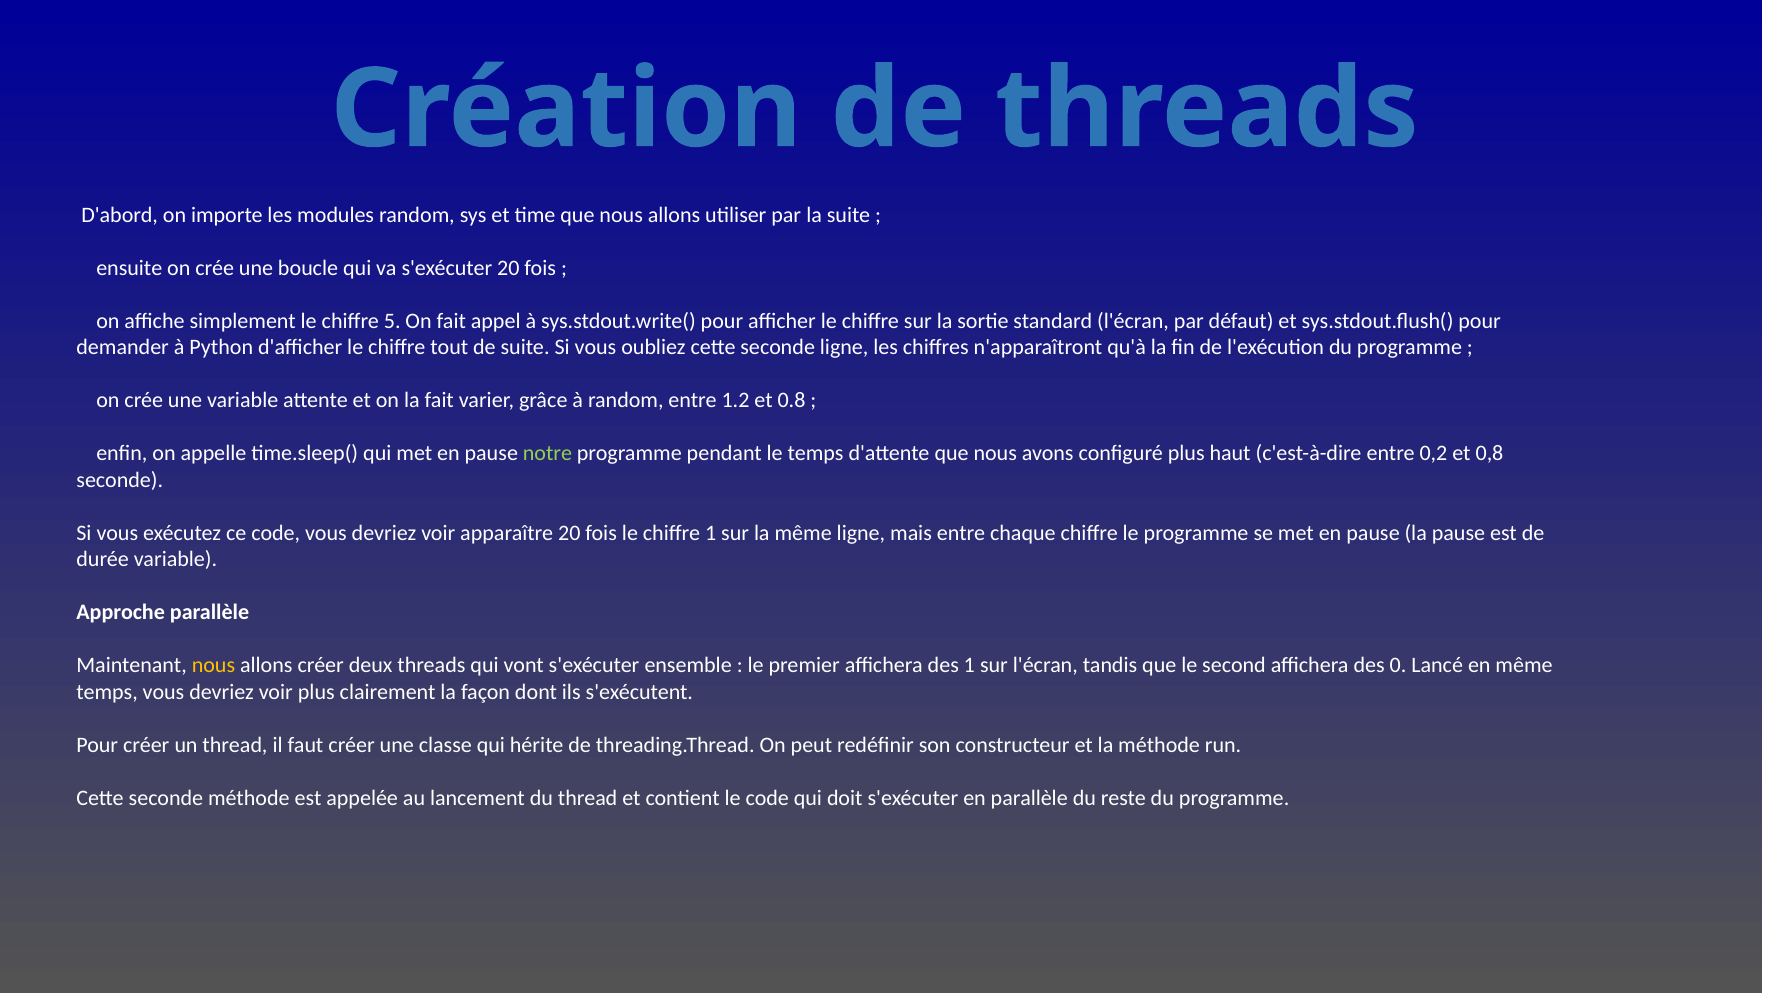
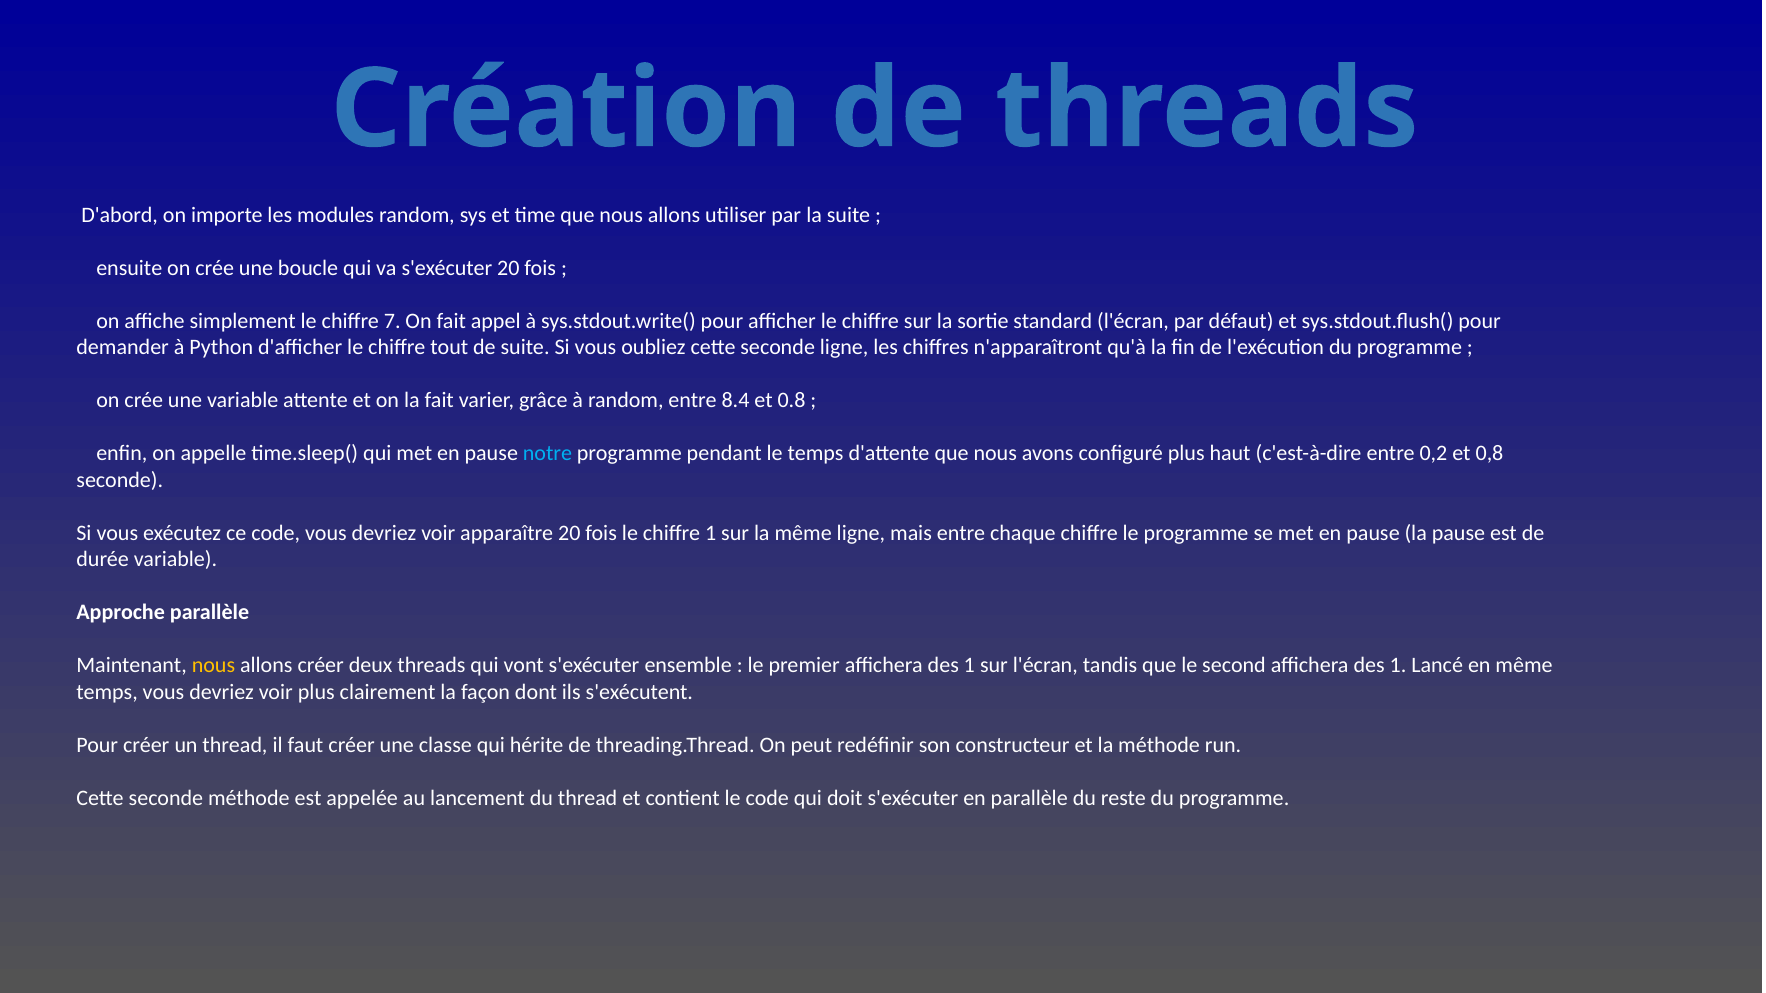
5: 5 -> 7 (392, 321)
1.2: 1.2 -> 8.4 (735, 401)
notre colour: light green -> light blue (547, 454)
second affichera des 0: 0 -> 1 (1398, 666)
